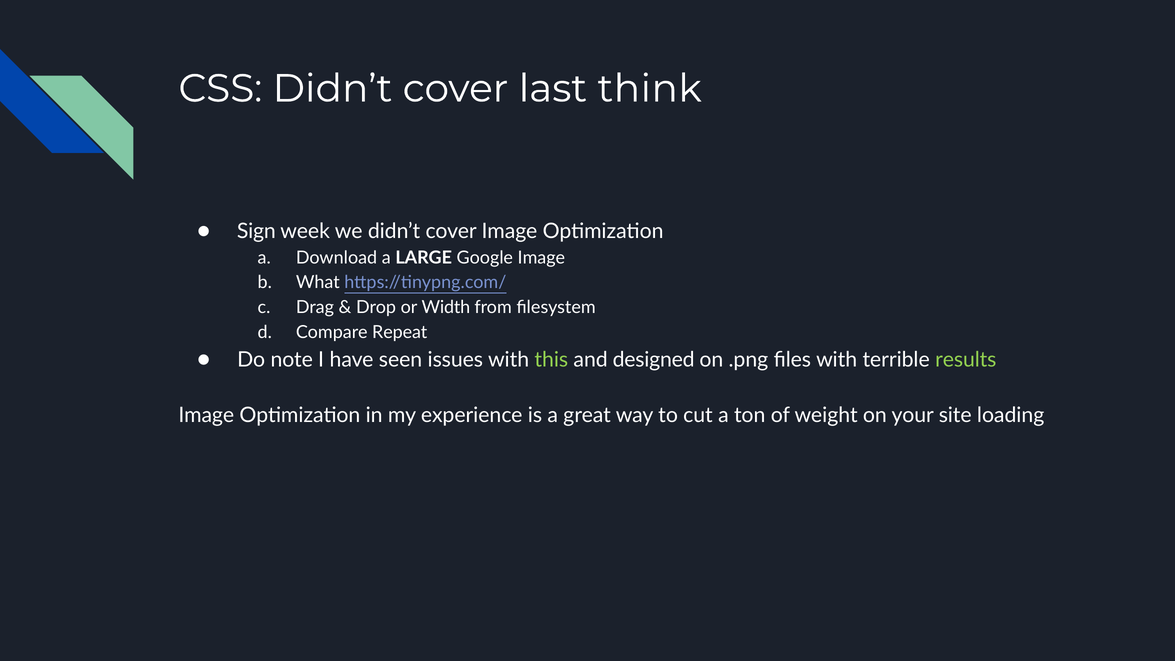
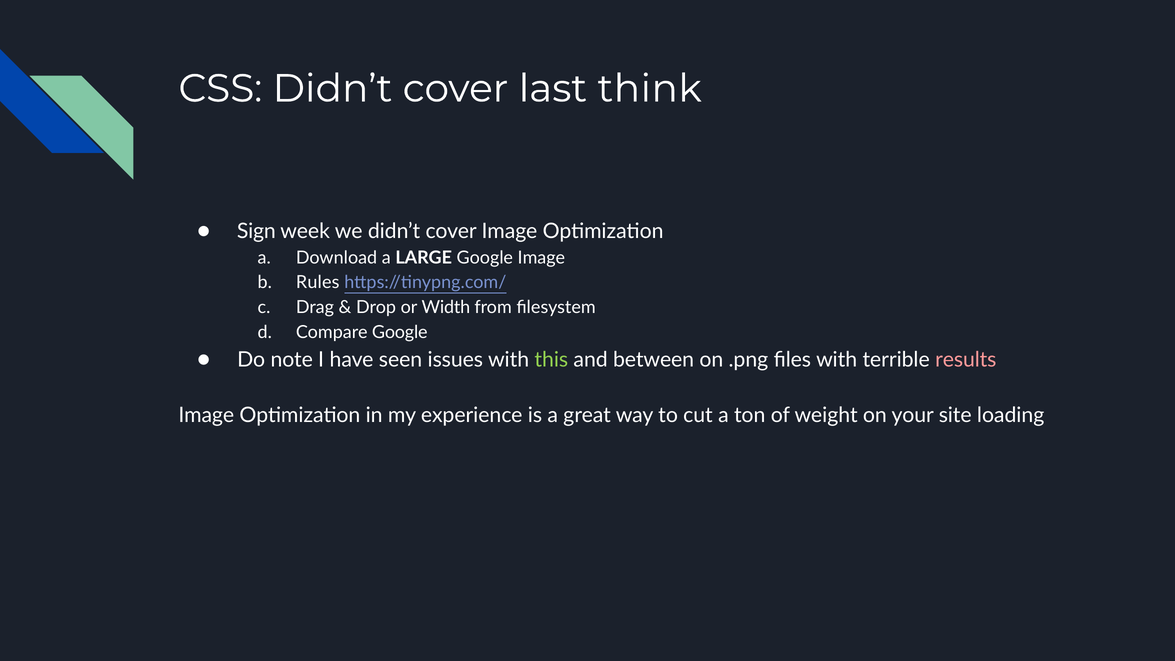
What: What -> Rules (318, 282)
Compare Repeat: Repeat -> Google (400, 332)
designed: designed -> between (654, 360)
results colour: light green -> pink (966, 360)
